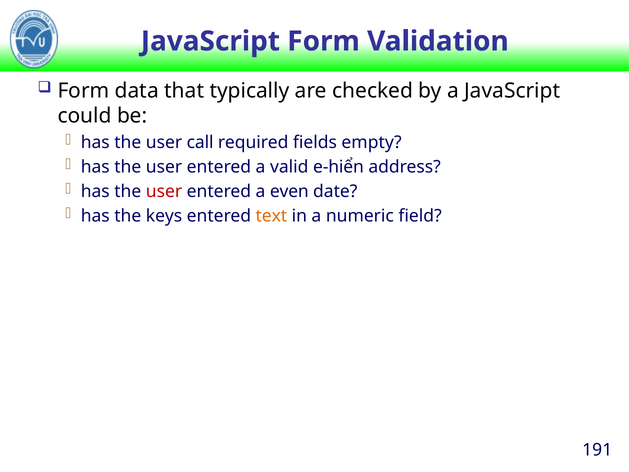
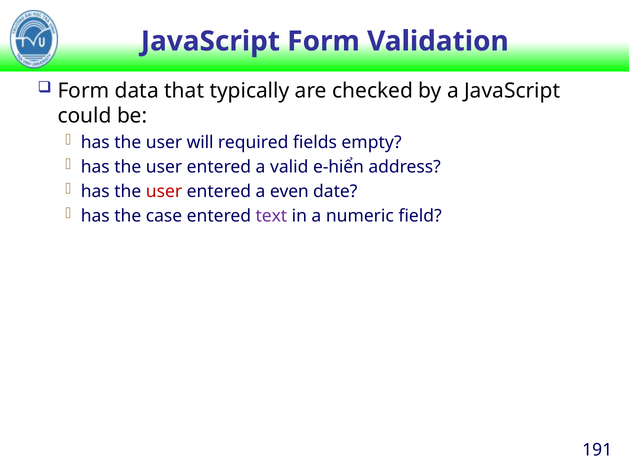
call: call -> will (200, 142)
keys: keys -> case (164, 216)
text colour: orange -> purple (271, 216)
